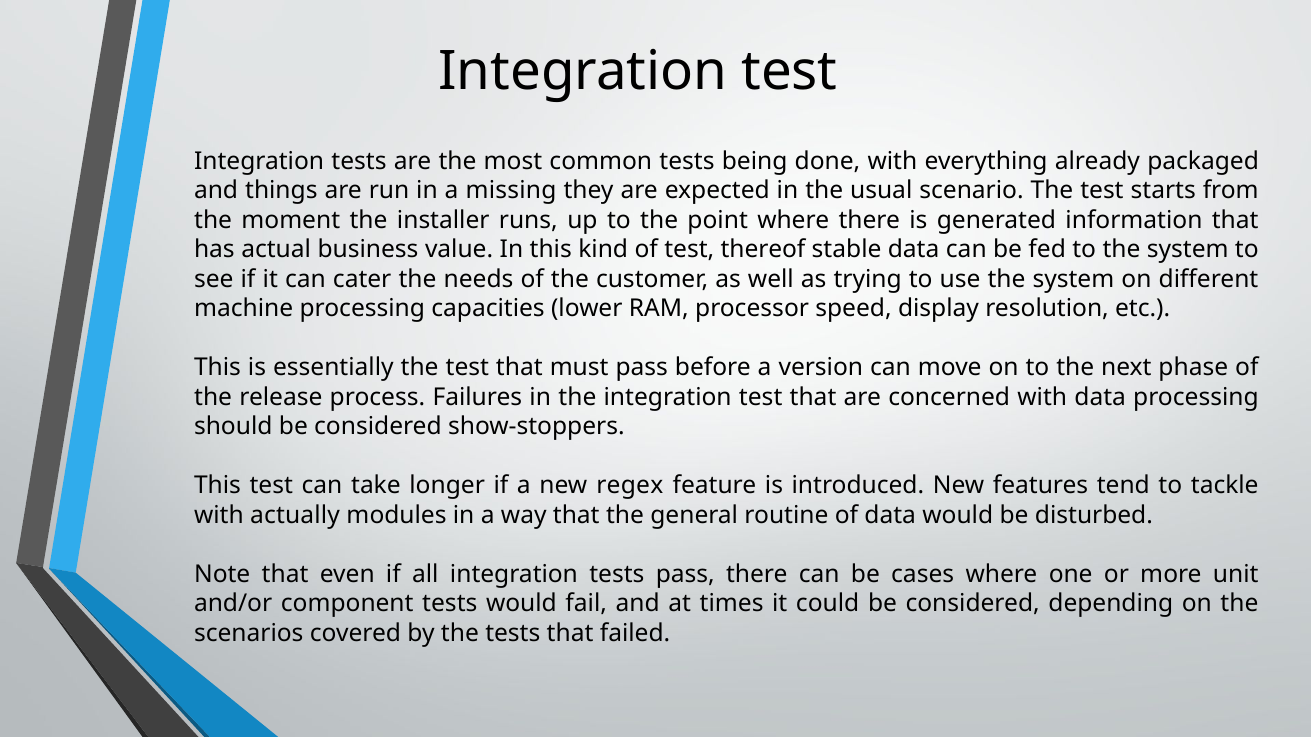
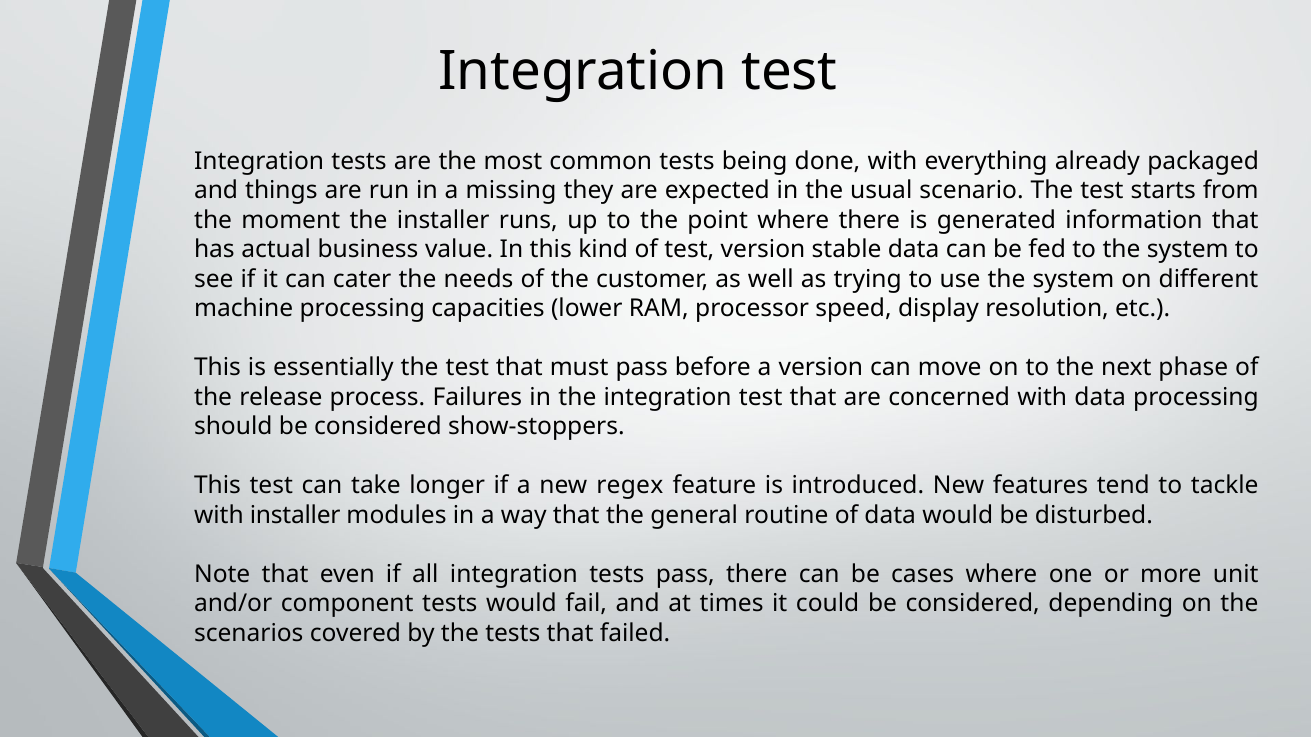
test thereof: thereof -> version (763, 250)
with actually: actually -> installer (295, 515)
